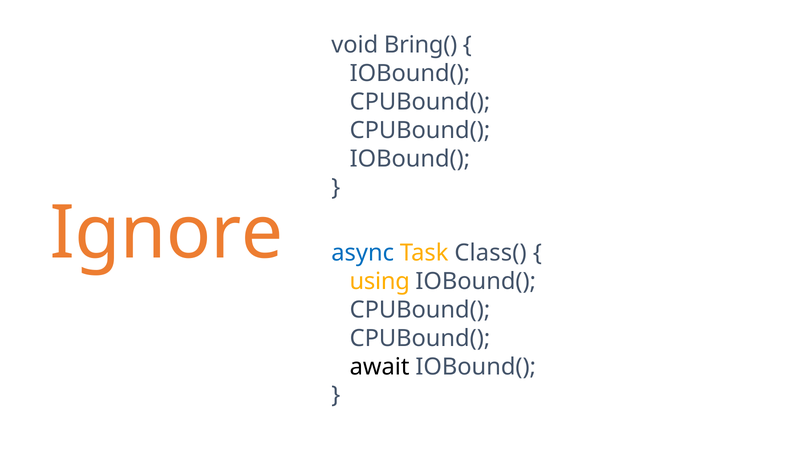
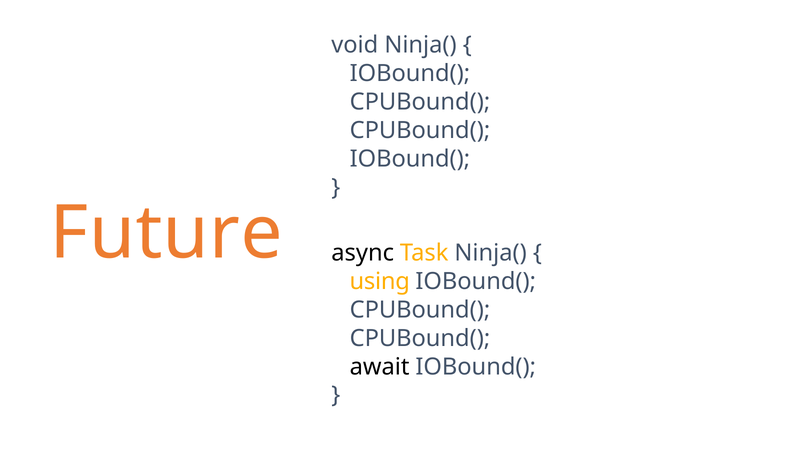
void Bring(: Bring( -> Ninja( (421, 45)
Ignore: Ignore -> Future (166, 233)
async colour: blue -> black (363, 253)
Task Class(: Class( -> Ninja( (491, 253)
